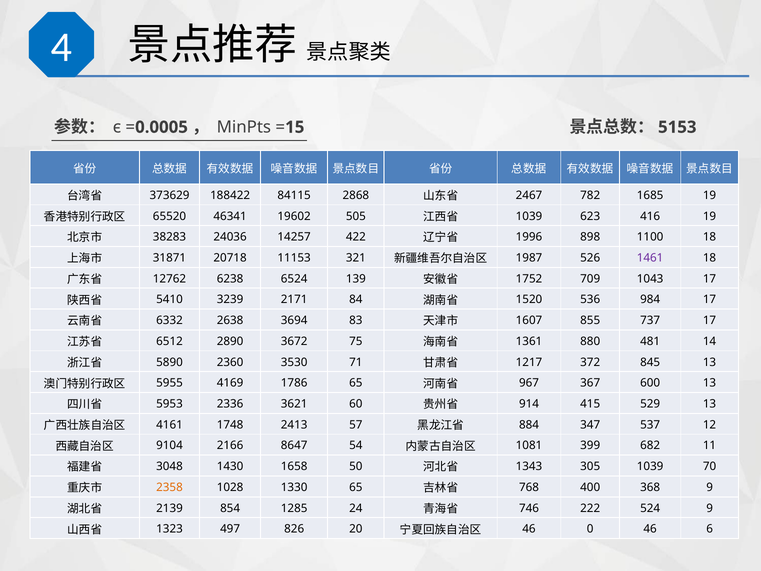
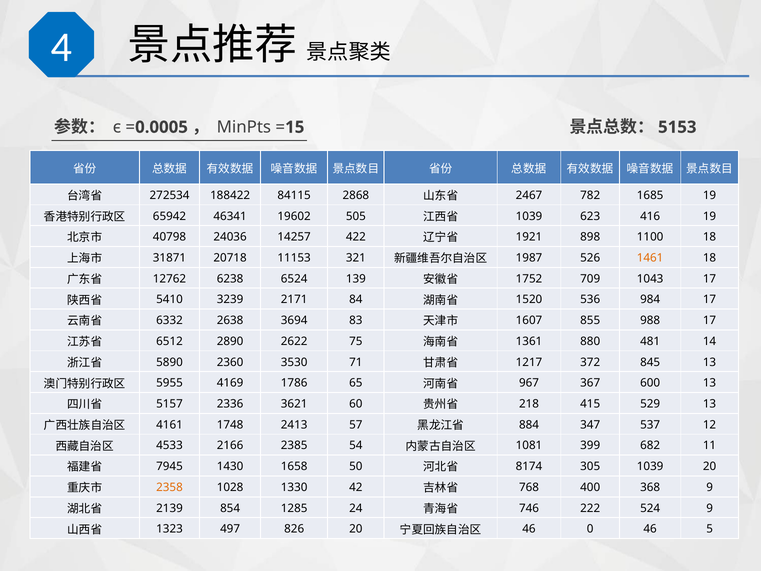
373629: 373629 -> 272534 (170, 195)
65520: 65520 -> 65942 (169, 216)
38283: 38283 -> 40798 (169, 237)
1996: 1996 -> 1921 (529, 237)
1461 colour: purple -> orange (650, 258)
737: 737 -> 988 (650, 320)
3672: 3672 -> 2622 (294, 341)
5953: 5953 -> 5157 (169, 404)
914: 914 -> 218 (529, 404)
9104: 9104 -> 4533 (169, 445)
8647: 8647 -> 2385 (294, 445)
3048: 3048 -> 7945 (169, 466)
1343: 1343 -> 8174 (529, 466)
1039 70: 70 -> 20 (710, 466)
1330 65: 65 -> 42 (356, 487)
6: 6 -> 5 (710, 529)
